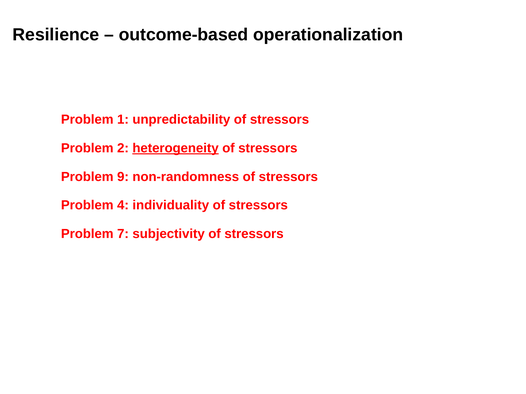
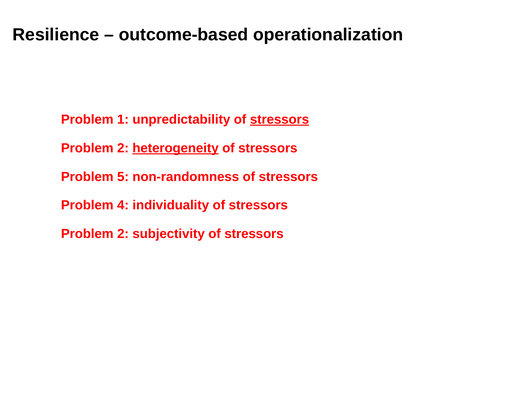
stressors underline: none -> present (280, 120)
9: 9 -> 5 (123, 177)
7: 7 -> 2 (123, 234)
